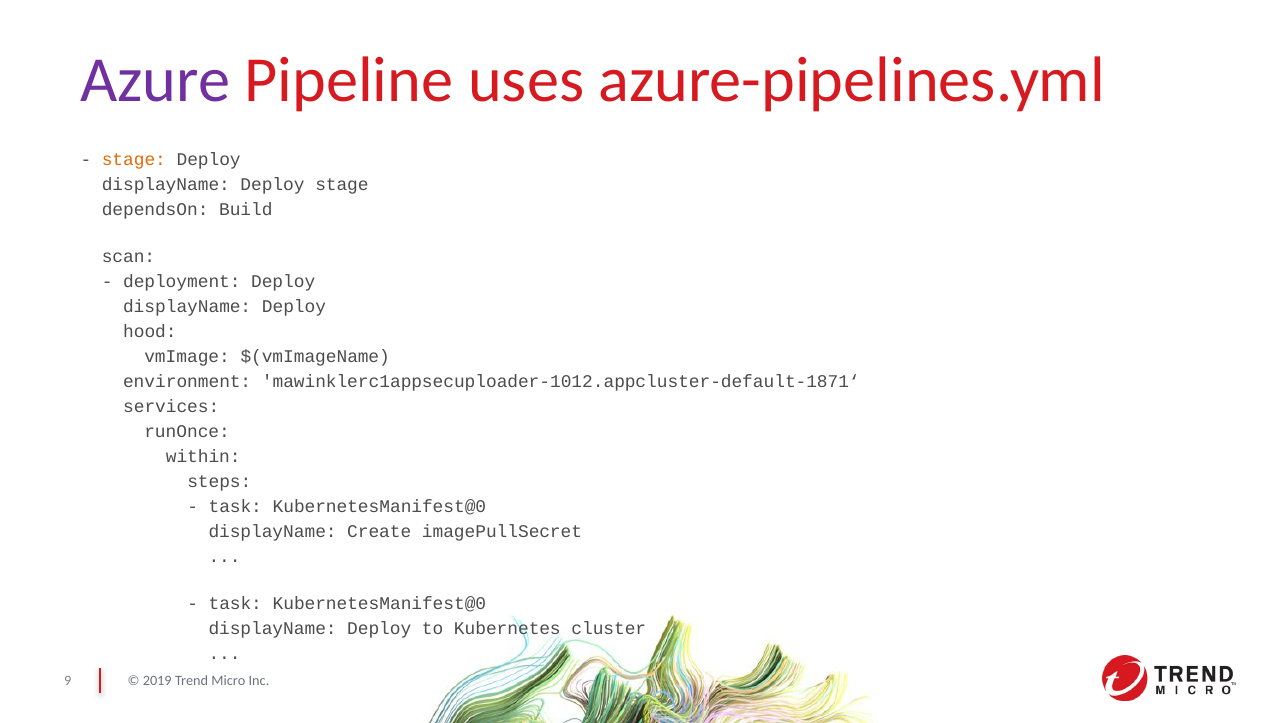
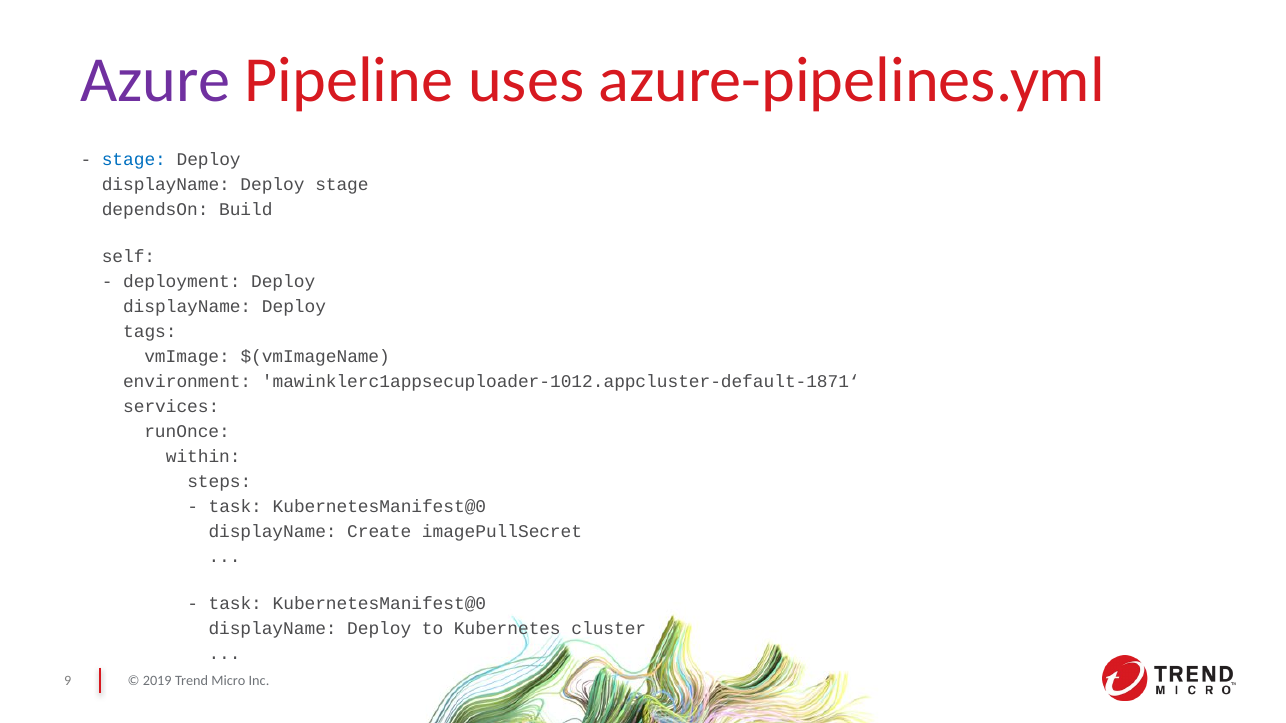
stage colour: orange -> blue (134, 160)
scan: scan -> self (129, 257)
hood: hood -> tags (150, 332)
